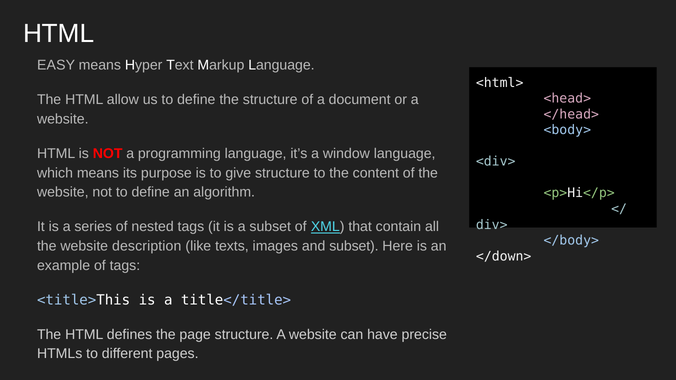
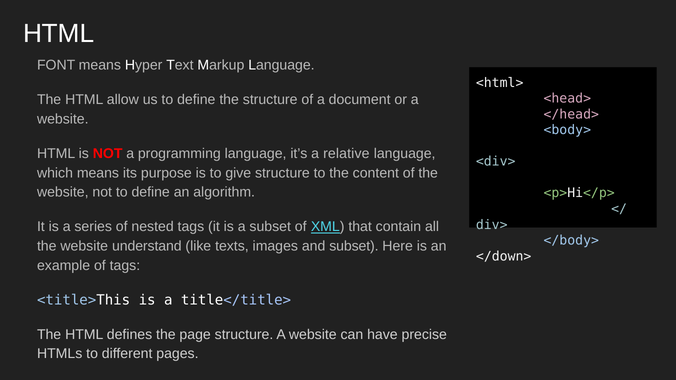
EASY: EASY -> FONT (56, 65)
window: window -> relative (346, 154)
description: description -> understand (147, 246)
